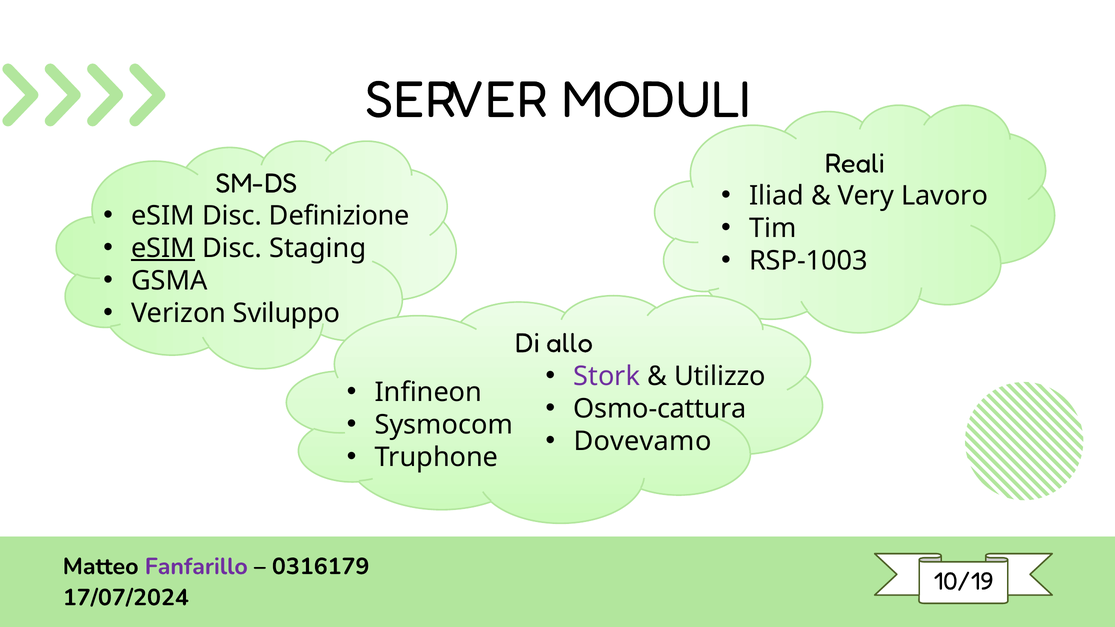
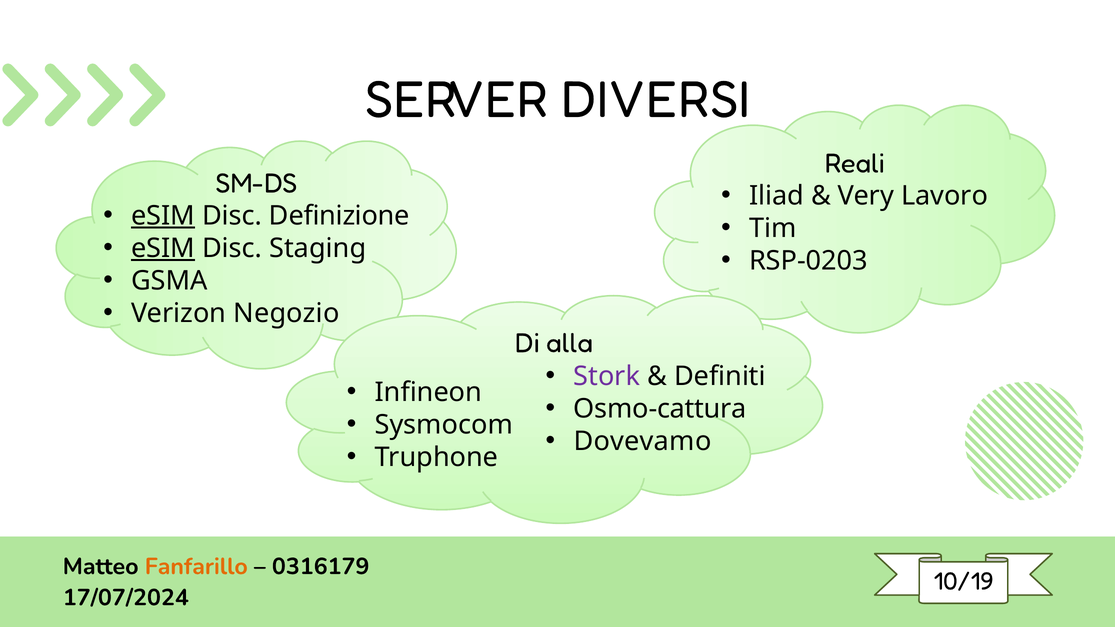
MODULI: MODULI -> DIVERSI (655, 100)
eSIM underline: none -> present (163, 216)
RSP-1003: RSP-1003 -> RSP-0203 (808, 261)
Sviluppo: Sviluppo -> Negozio (286, 313)
allo: allo -> alla (570, 343)
Utilizzo: Utilizzo -> Definiti (720, 376)
Fanfarillo colour: purple -> orange (196, 567)
